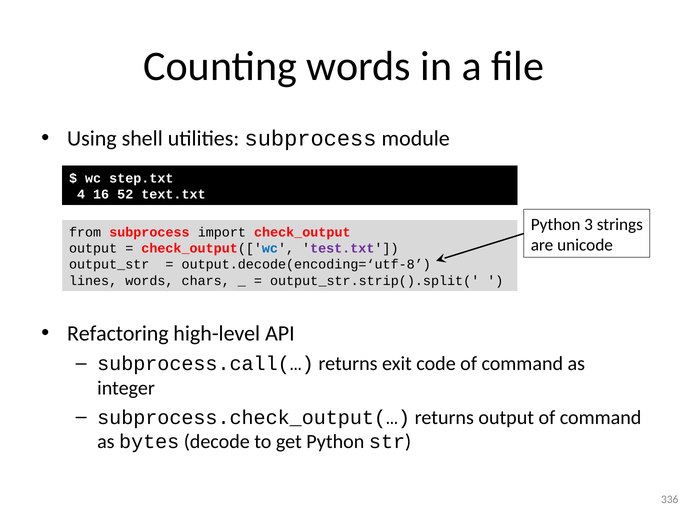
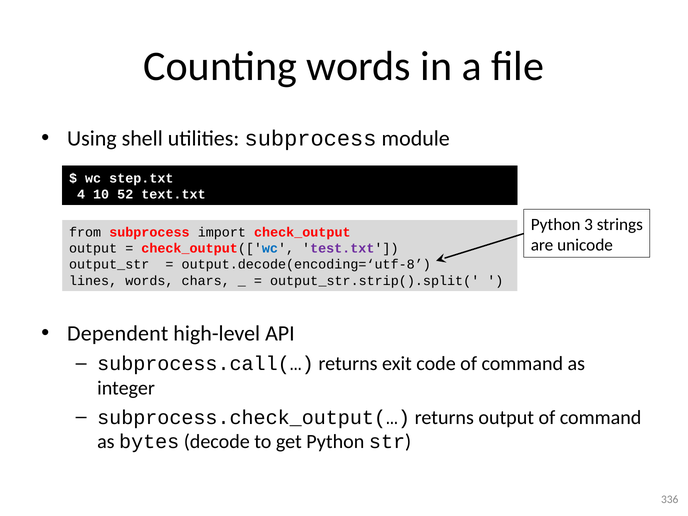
16: 16 -> 10 (101, 194)
Refactoring: Refactoring -> Dependent (118, 333)
